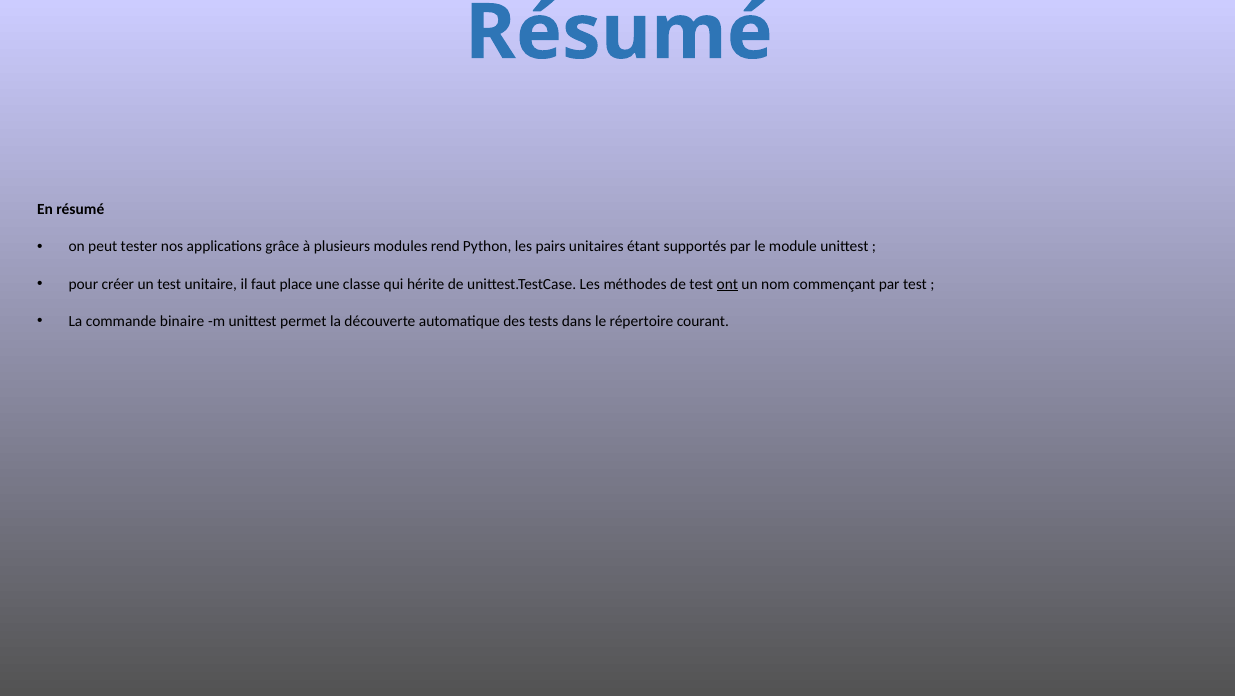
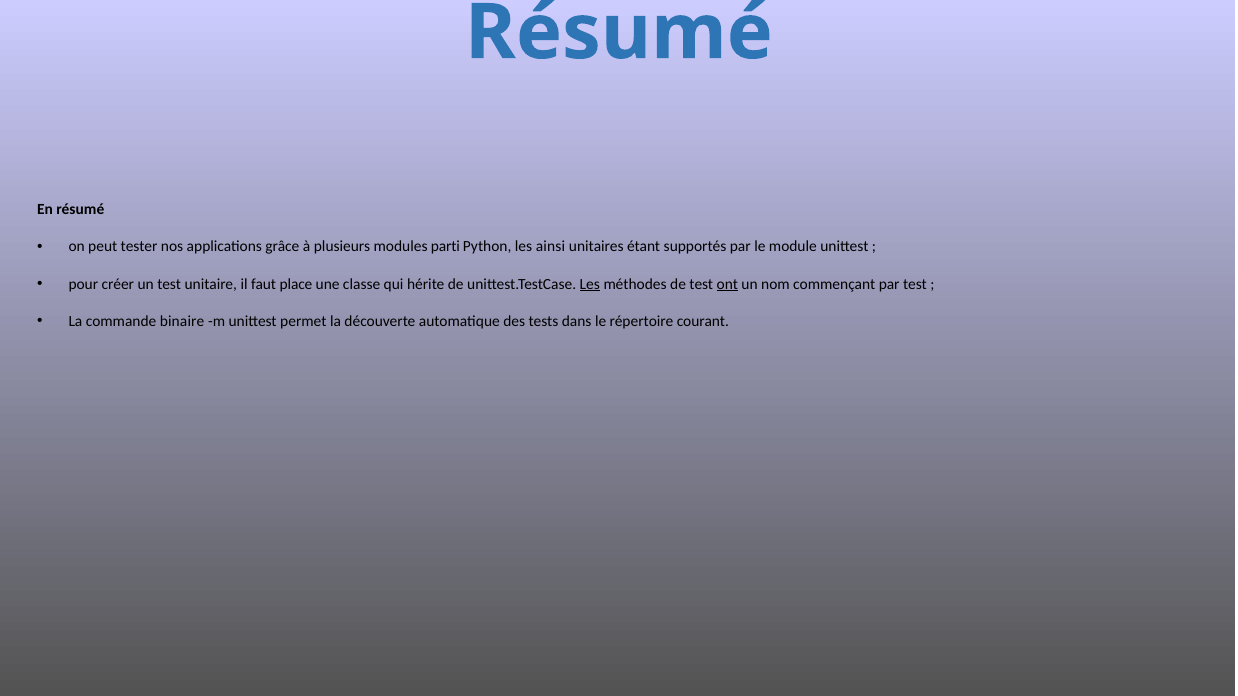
rend: rend -> parti (445, 247)
pairs: pairs -> ainsi (551, 247)
Les underline: none -> present (590, 284)
